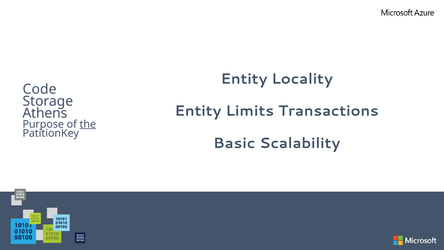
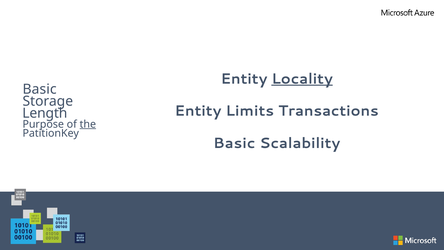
Locality underline: none -> present (302, 79)
Code: Code -> Basic (40, 89)
Athens: Athens -> Length (45, 113)
